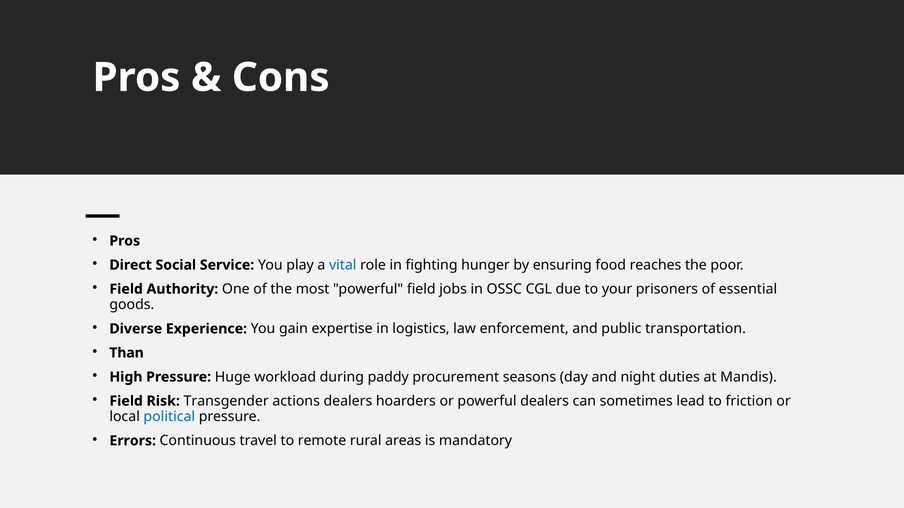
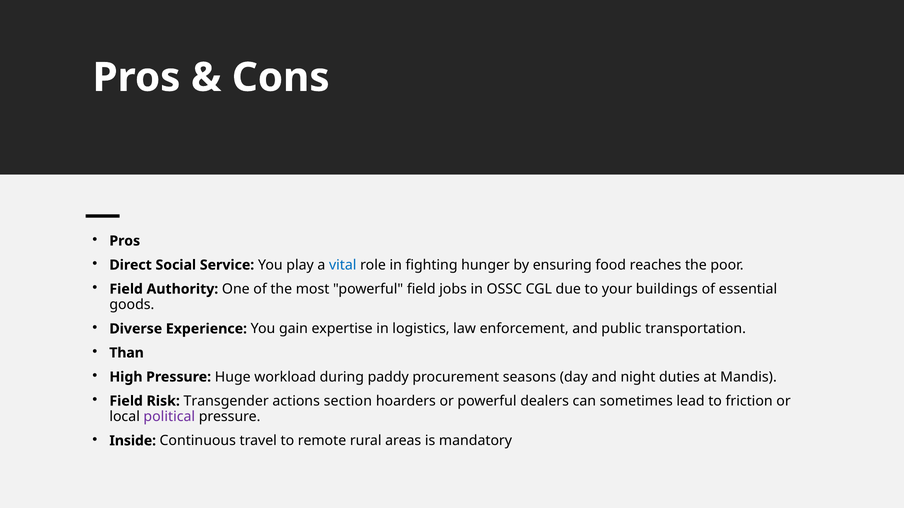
prisoners: prisoners -> buildings (667, 289)
actions dealers: dealers -> section (348, 401)
political colour: blue -> purple (169, 417)
Errors: Errors -> Inside (133, 441)
